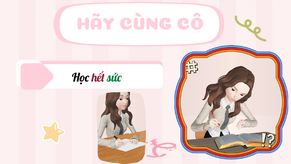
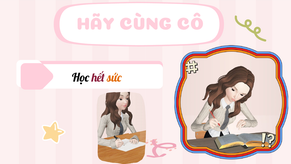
sức colour: green -> orange (114, 78)
